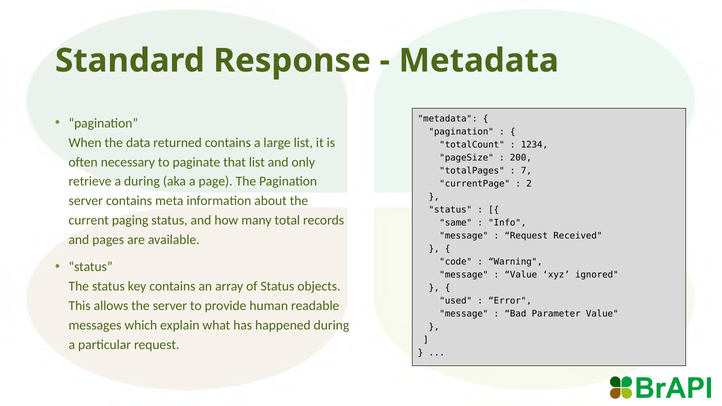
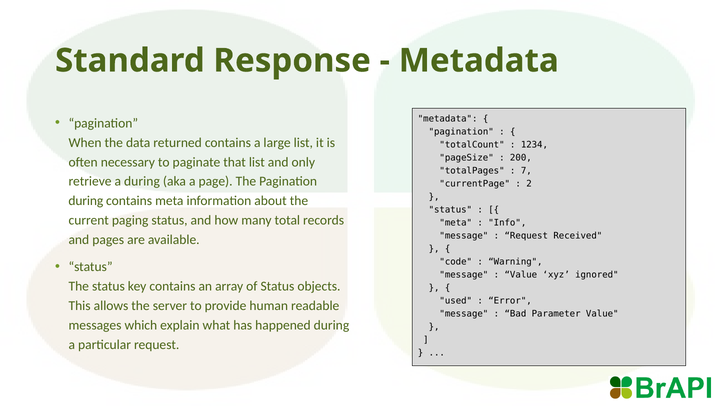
server: server -> during (86, 201)
same: same -> meta (456, 223)
